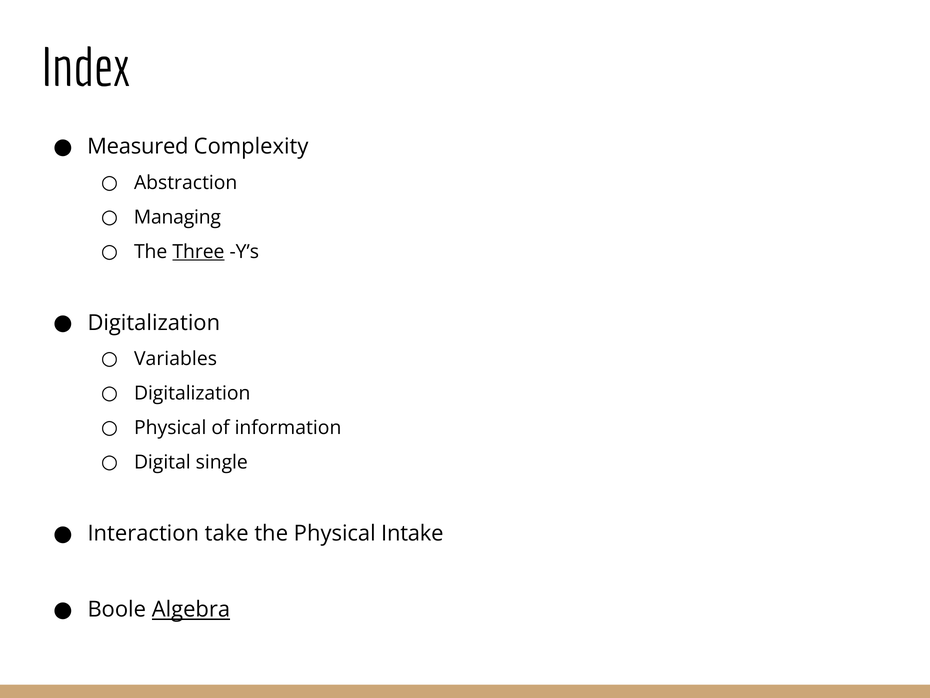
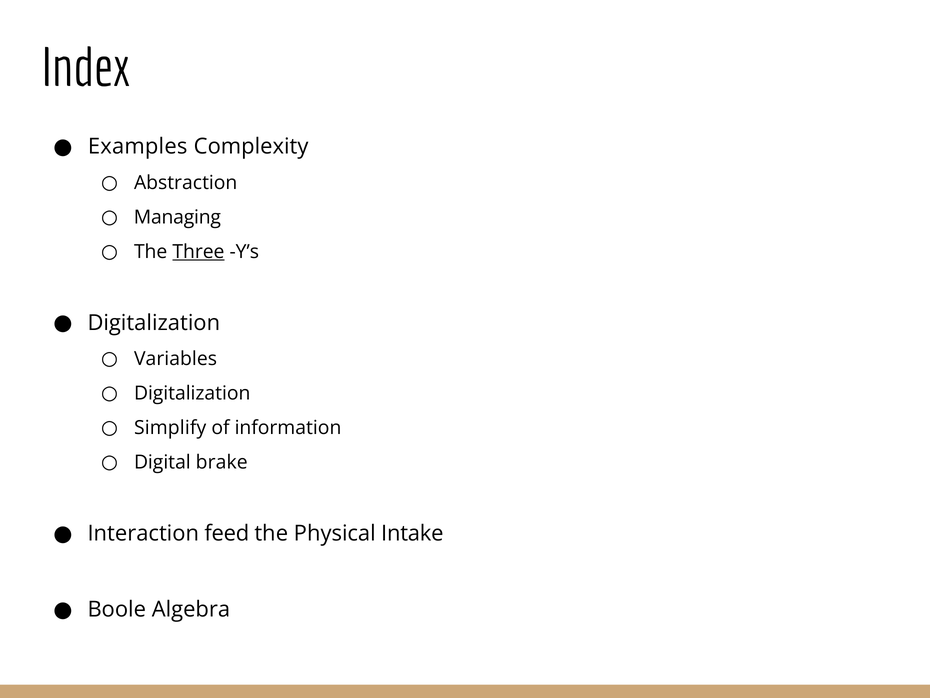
Measured: Measured -> Examples (138, 147)
Physical: Physical -> Simplify (170, 427)
single: single -> brake (222, 462)
take: take -> feed (227, 533)
Algebra underline: present -> none (191, 609)
